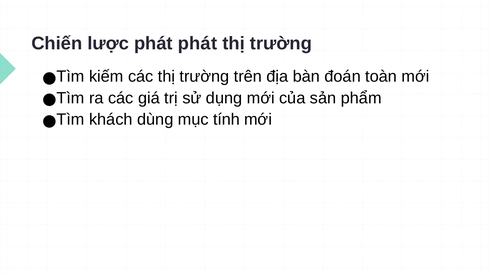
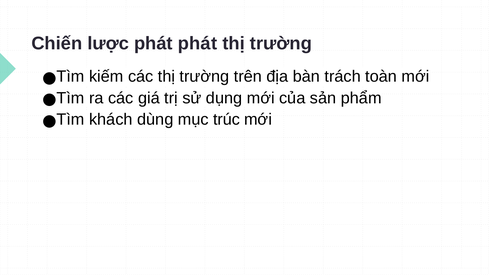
đoán: đoán -> trách (343, 77)
tính: tính -> trúc (226, 120)
